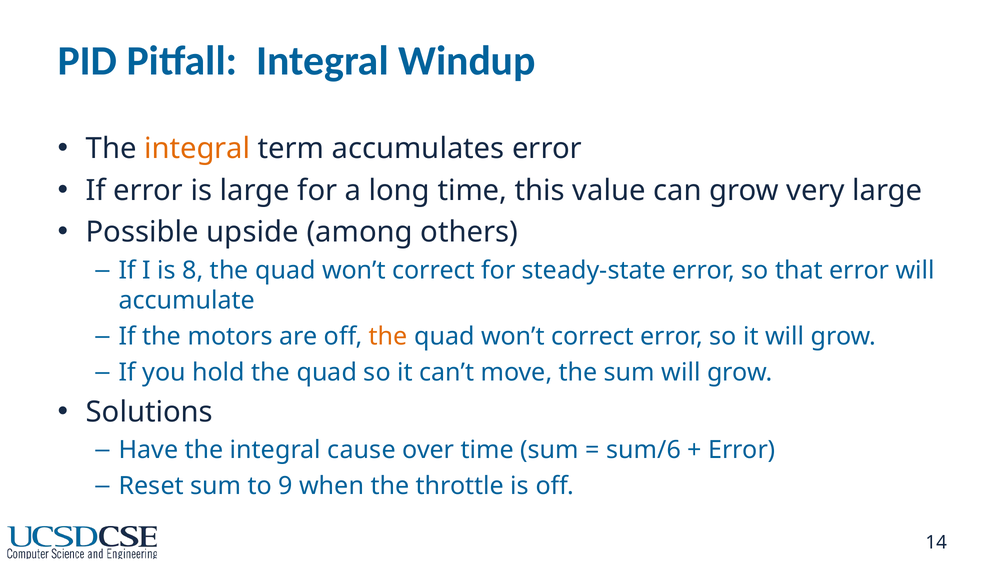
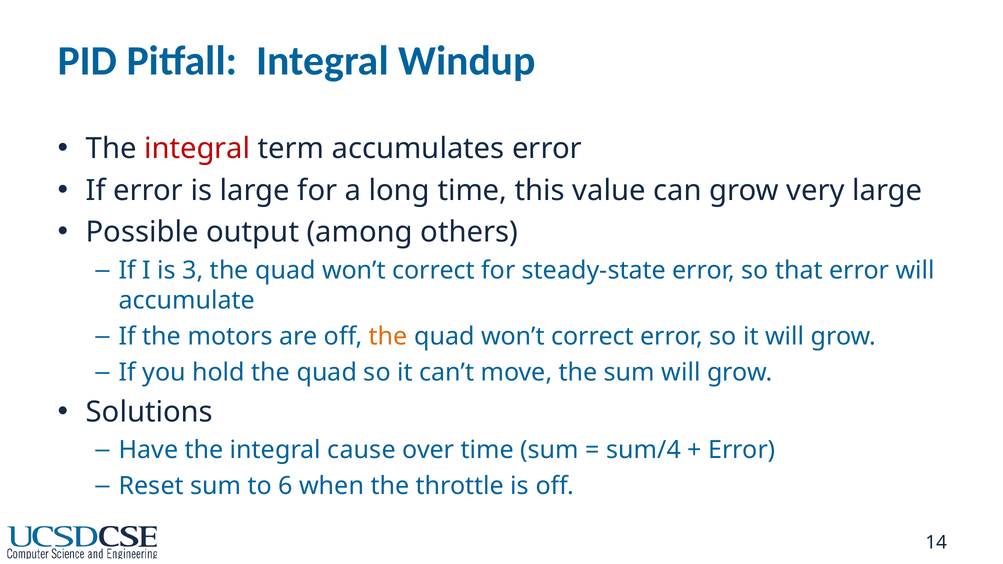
integral colour: orange -> red (197, 149)
upside: upside -> output (253, 232)
8: 8 -> 3 (193, 271)
sum/6: sum/6 -> sum/4 (644, 450)
9: 9 -> 6 (286, 486)
